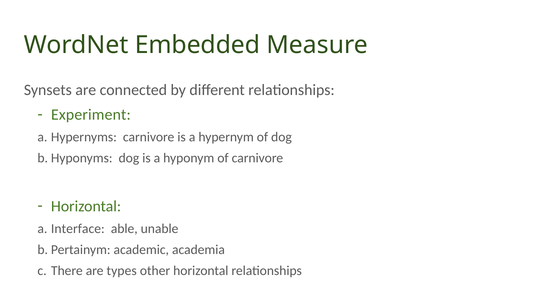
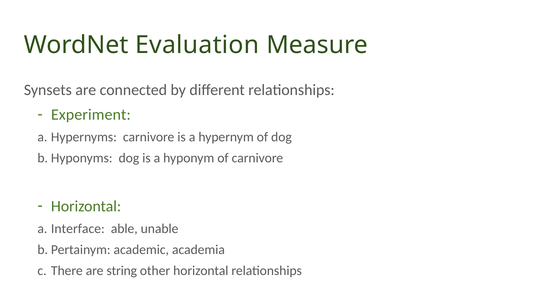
Embedded: Embedded -> Evaluation (197, 45)
types: types -> string (122, 271)
